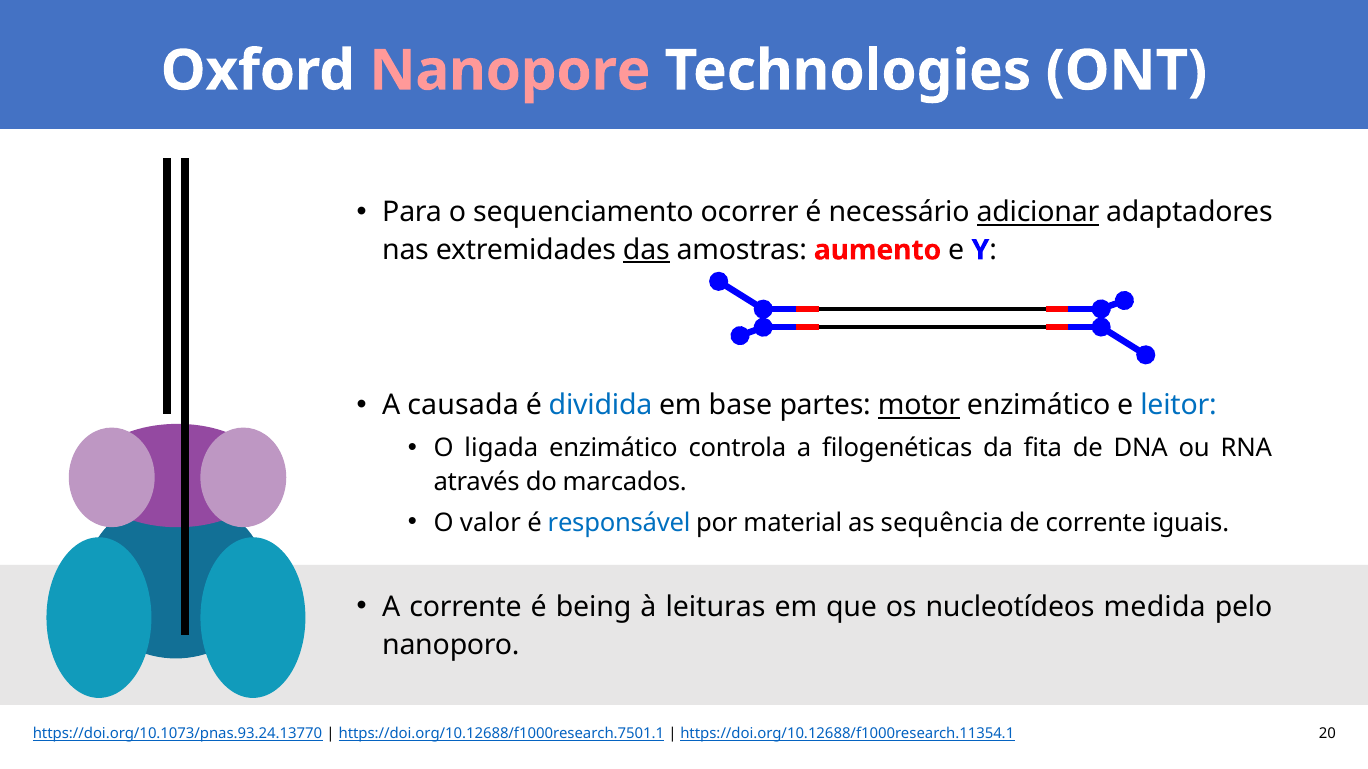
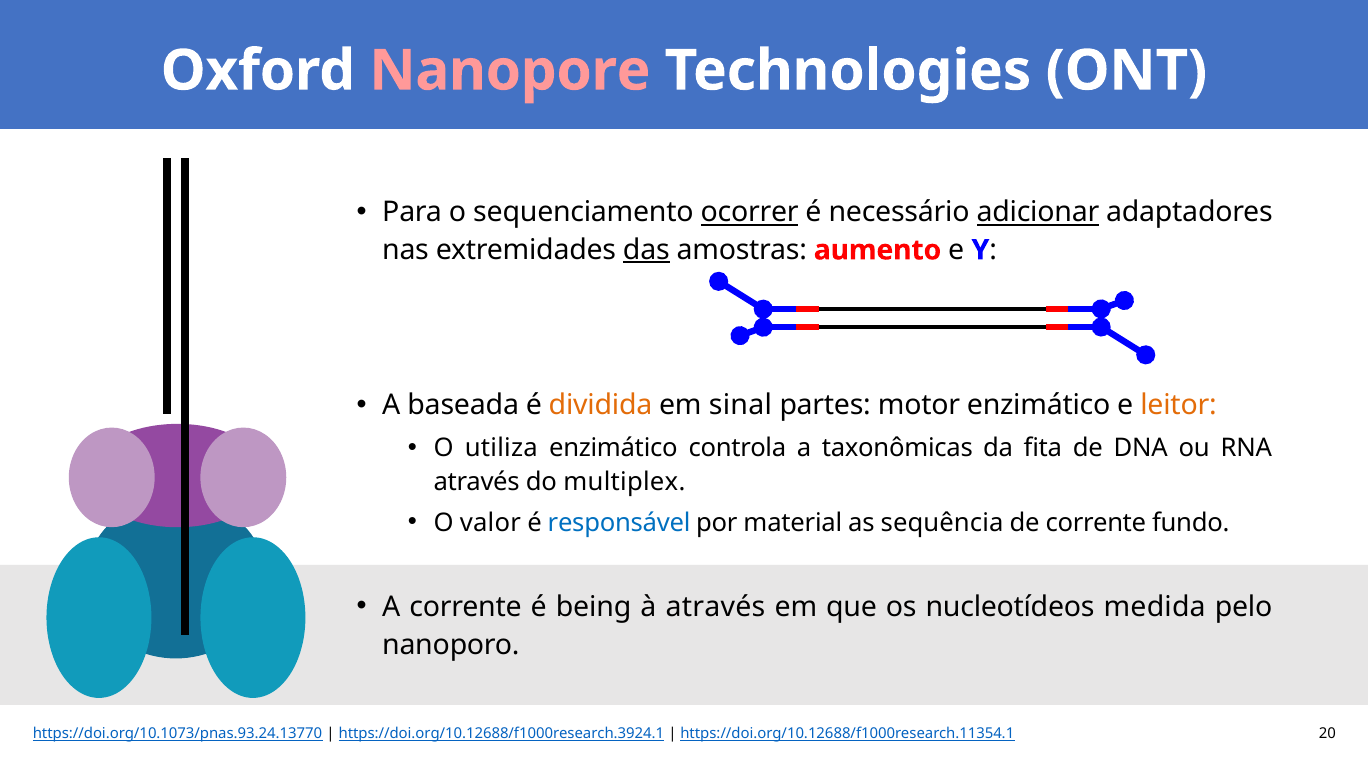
ocorrer underline: none -> present (750, 213)
causada: causada -> baseada (463, 406)
dividida colour: blue -> orange (601, 406)
base: base -> sinal (740, 406)
motor underline: present -> none (919, 406)
leitor colour: blue -> orange (1179, 406)
ligada: ligada -> utiliza (501, 448)
filogenéticas: filogenéticas -> taxonômicas (897, 448)
marcados: marcados -> multiplex (624, 482)
iguais: iguais -> fundo (1191, 523)
à leituras: leituras -> através (715, 607)
https://doi.org/10.12688/f1000research.7501.1: https://doi.org/10.12688/f1000research.7501.1 -> https://doi.org/10.12688/f1000research.3924.1 (501, 734)
